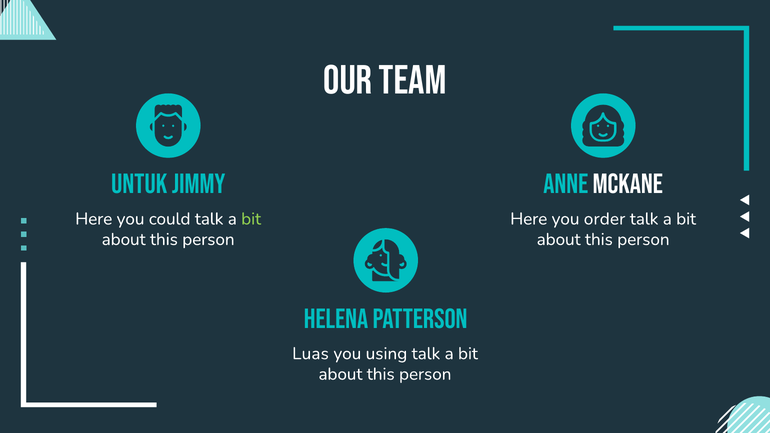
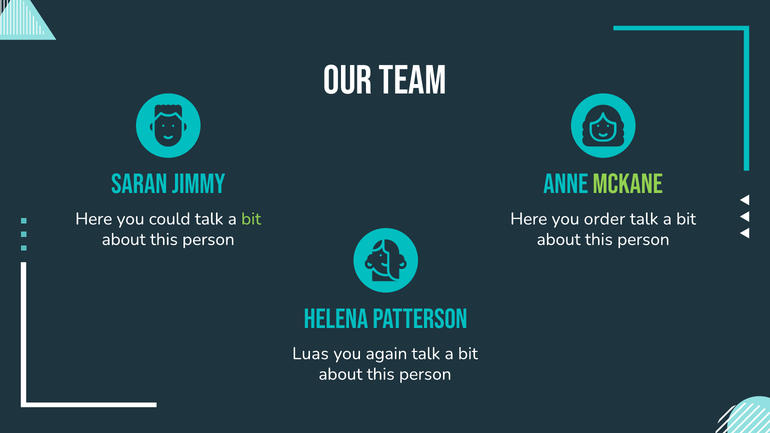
UNTUK: UNTUK -> SARAN (139, 184)
MCKANE colour: white -> light green (628, 184)
using: using -> again (386, 354)
